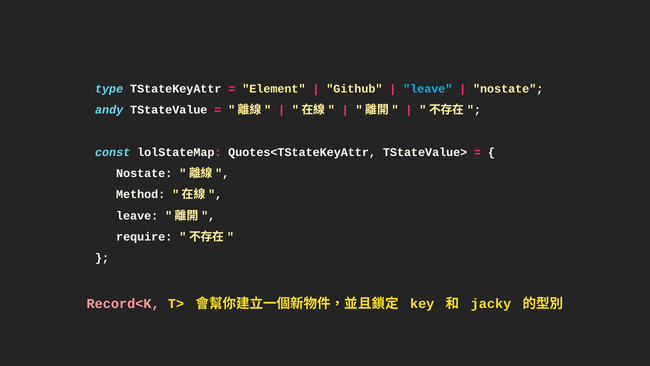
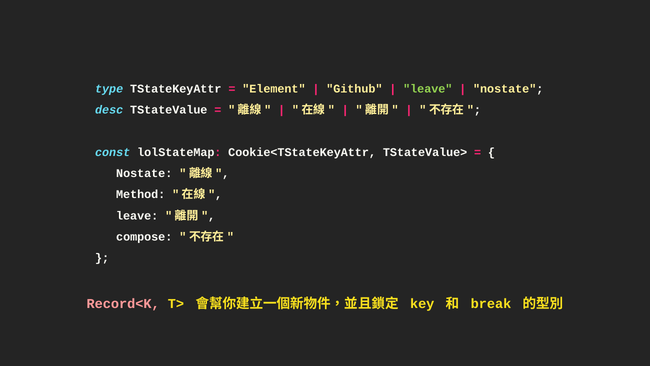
leave colour: light blue -> light green (428, 89)
andy: andy -> desc (109, 110)
Quotes<TStateKeyAttr: Quotes<TStateKeyAttr -> Cookie<TStateKeyAttr (302, 152)
require: require -> compose (144, 237)
jacky: jacky -> break (491, 303)
